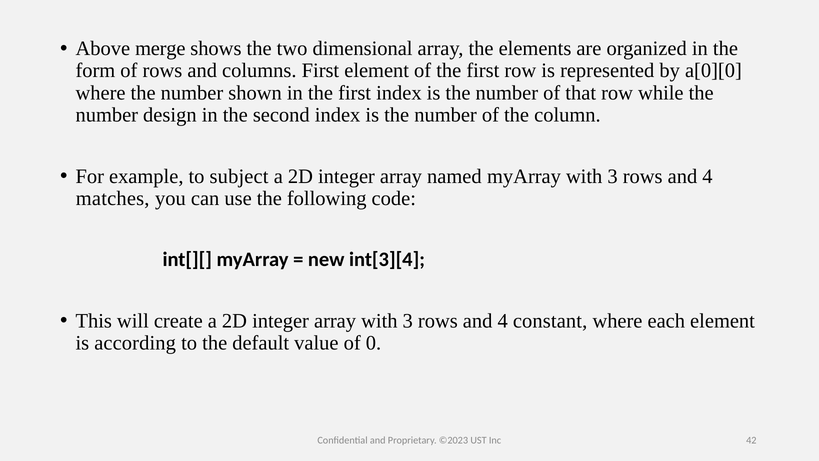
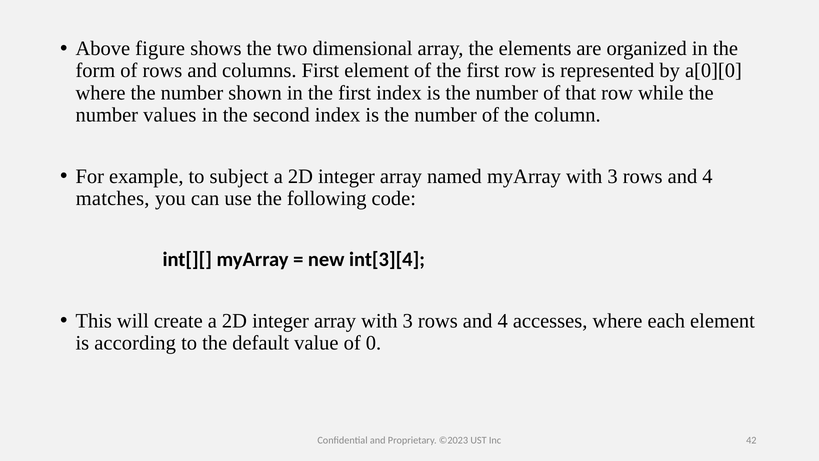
merge: merge -> figure (160, 49)
design: design -> values (170, 115)
constant: constant -> accesses (550, 321)
